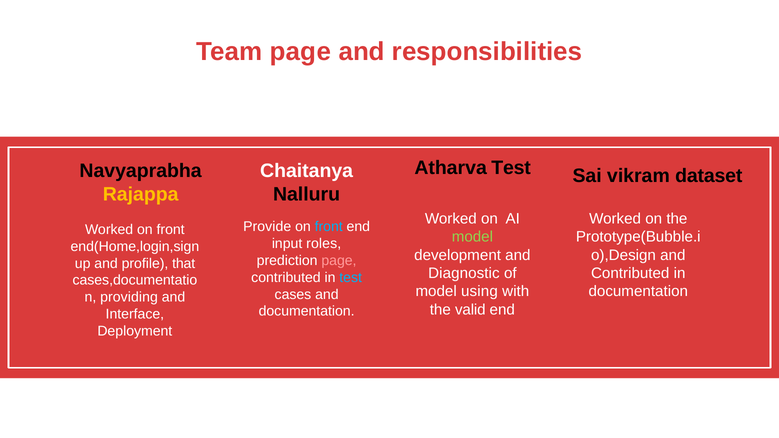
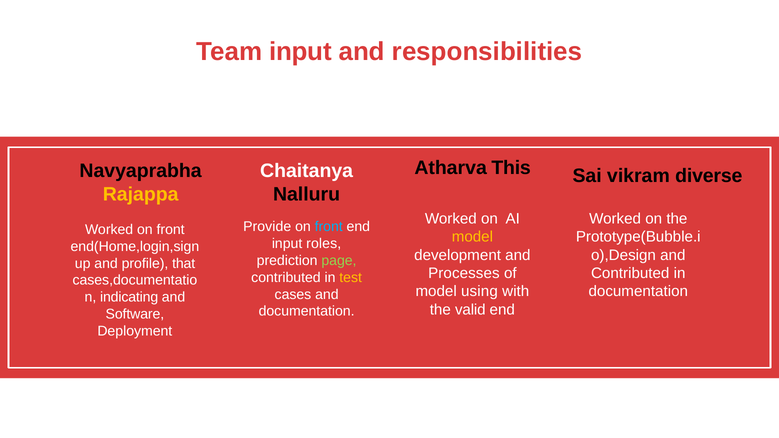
Team page: page -> input (301, 52)
Atharva Test: Test -> This (511, 168)
dataset: dataset -> diverse (709, 176)
model colour: light green -> yellow (472, 237)
page colour: pink -> light green (339, 261)
Diagnostic: Diagnostic -> Processes (464, 273)
test colour: light blue -> yellow (351, 278)
providing: providing -> indicating (129, 297)
Interface: Interface -> Software (135, 314)
